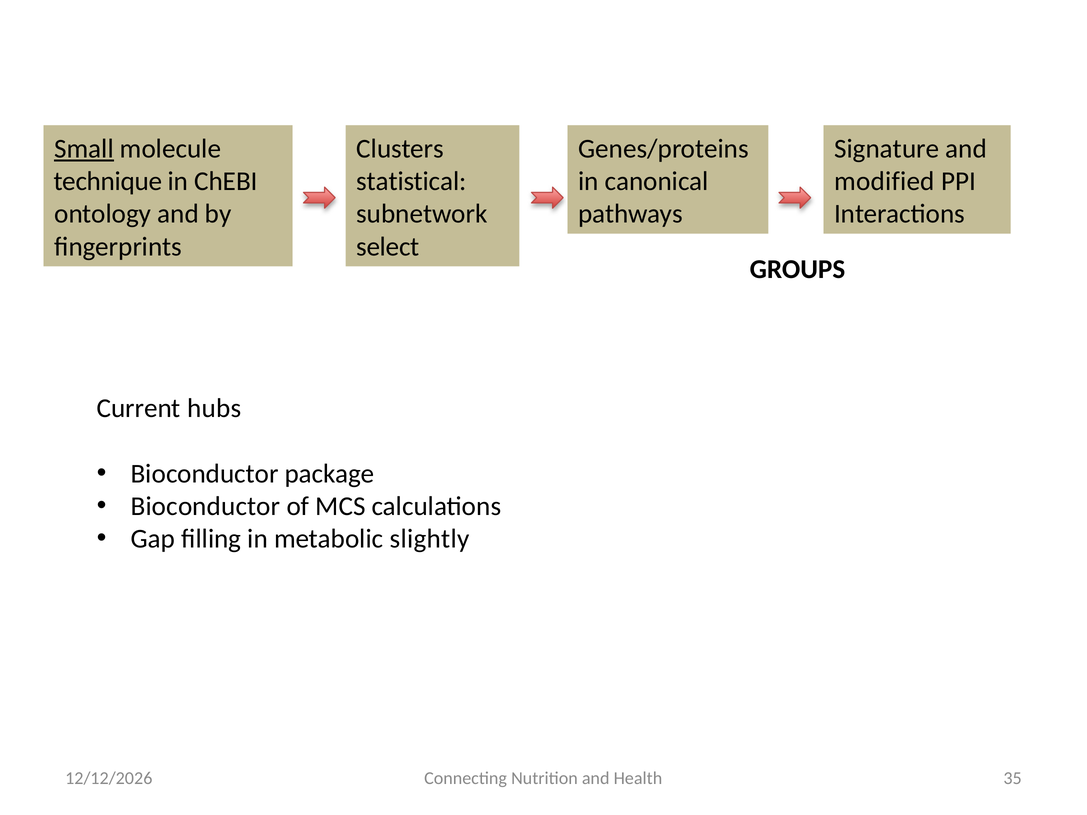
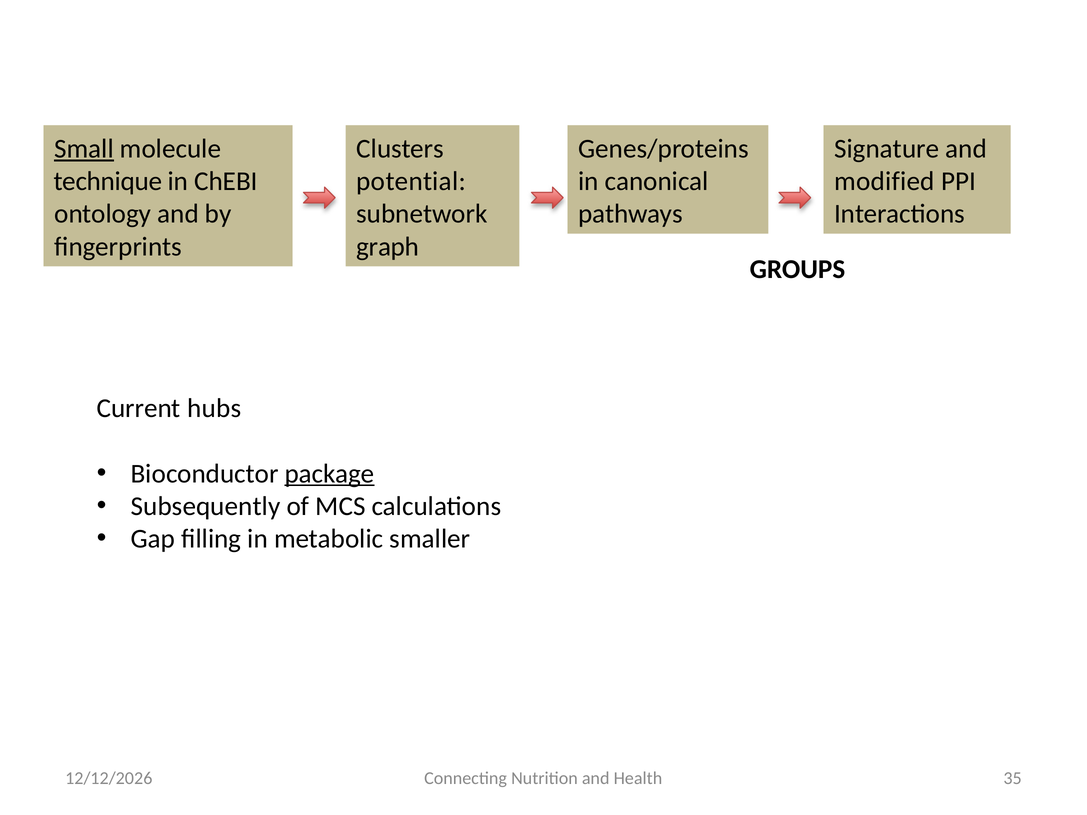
statistical: statistical -> potential (411, 181)
select: select -> graph (388, 247)
package underline: none -> present (330, 474)
Bioconductor: Bioconductor -> Subsequently (206, 506)
slightly: slightly -> smaller (430, 539)
